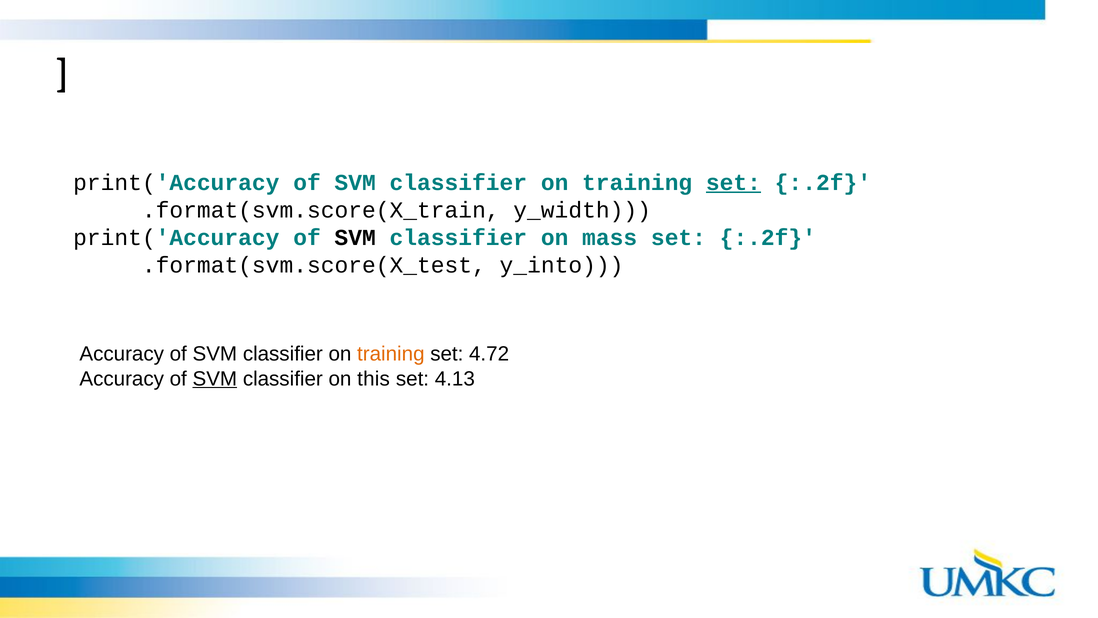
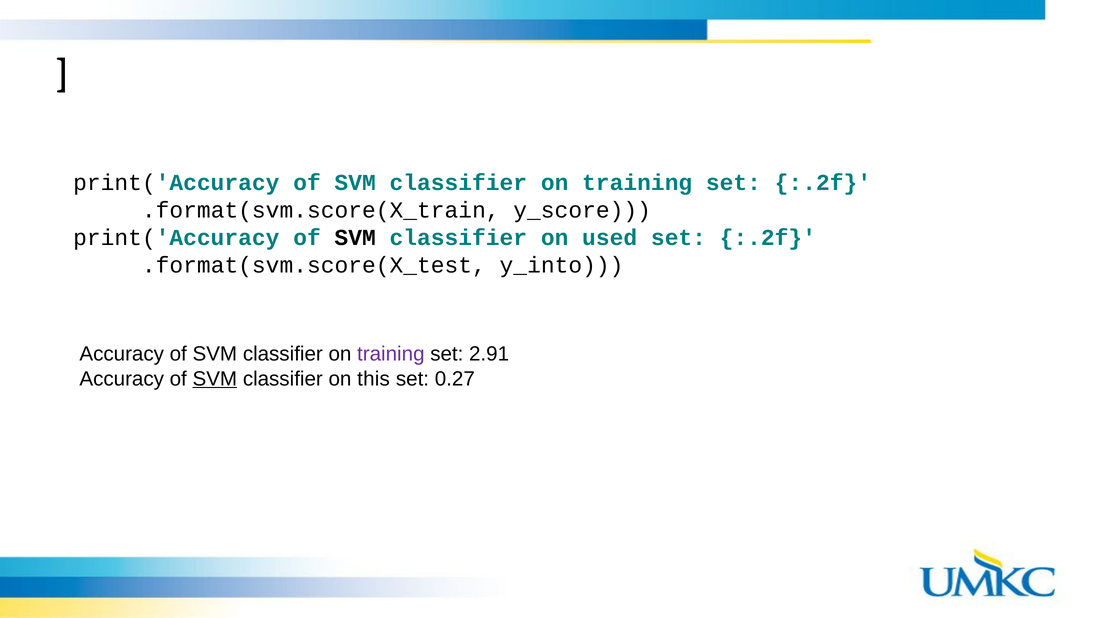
set underline: present -> none (733, 182)
y_width: y_width -> y_score (582, 210)
mass: mass -> used (610, 237)
training colour: orange -> purple (391, 354)
4.72: 4.72 -> 2.91 (489, 354)
4.13: 4.13 -> 0.27 (455, 379)
